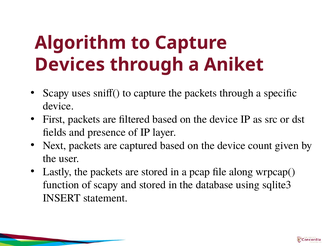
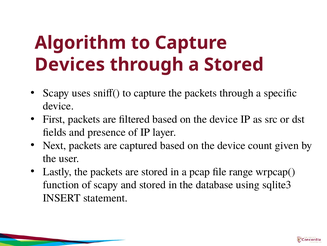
a Aniket: Aniket -> Stored (234, 64)
along: along -> range (241, 171)
